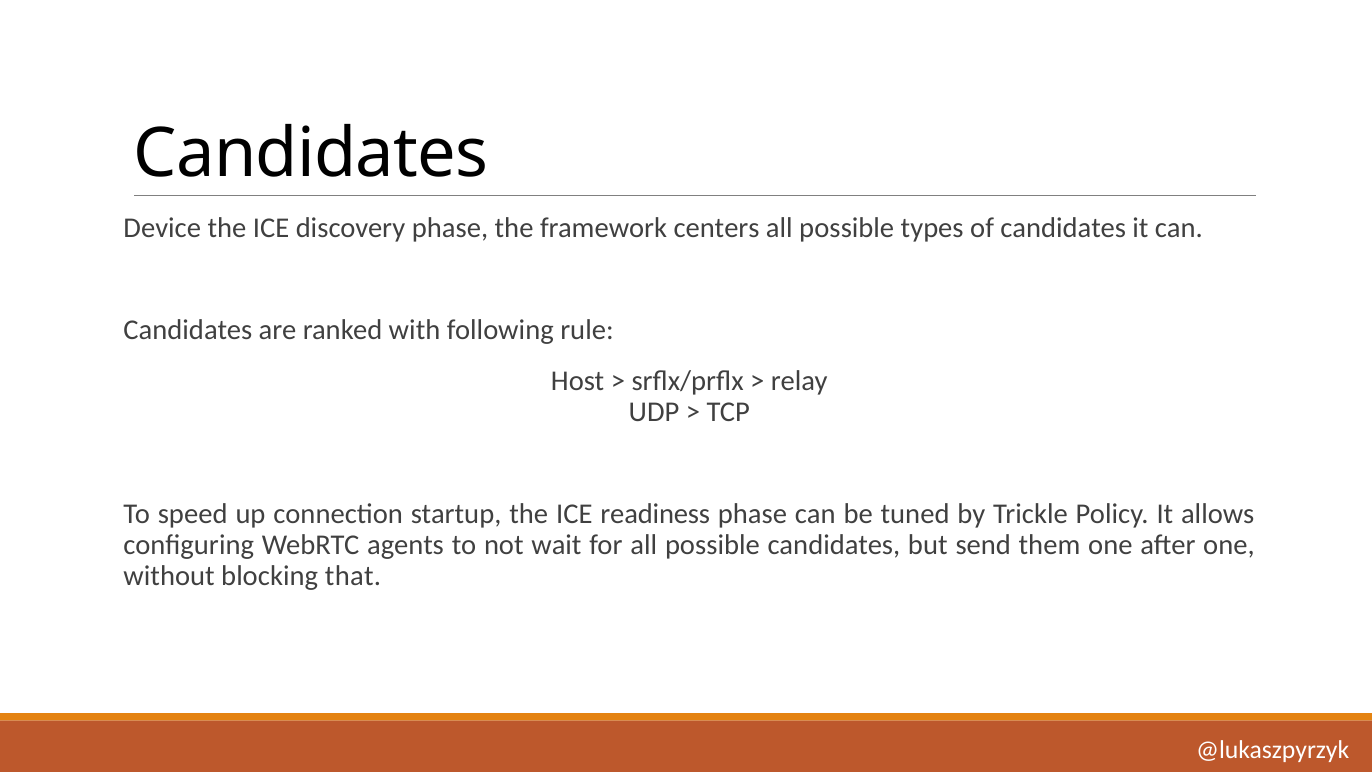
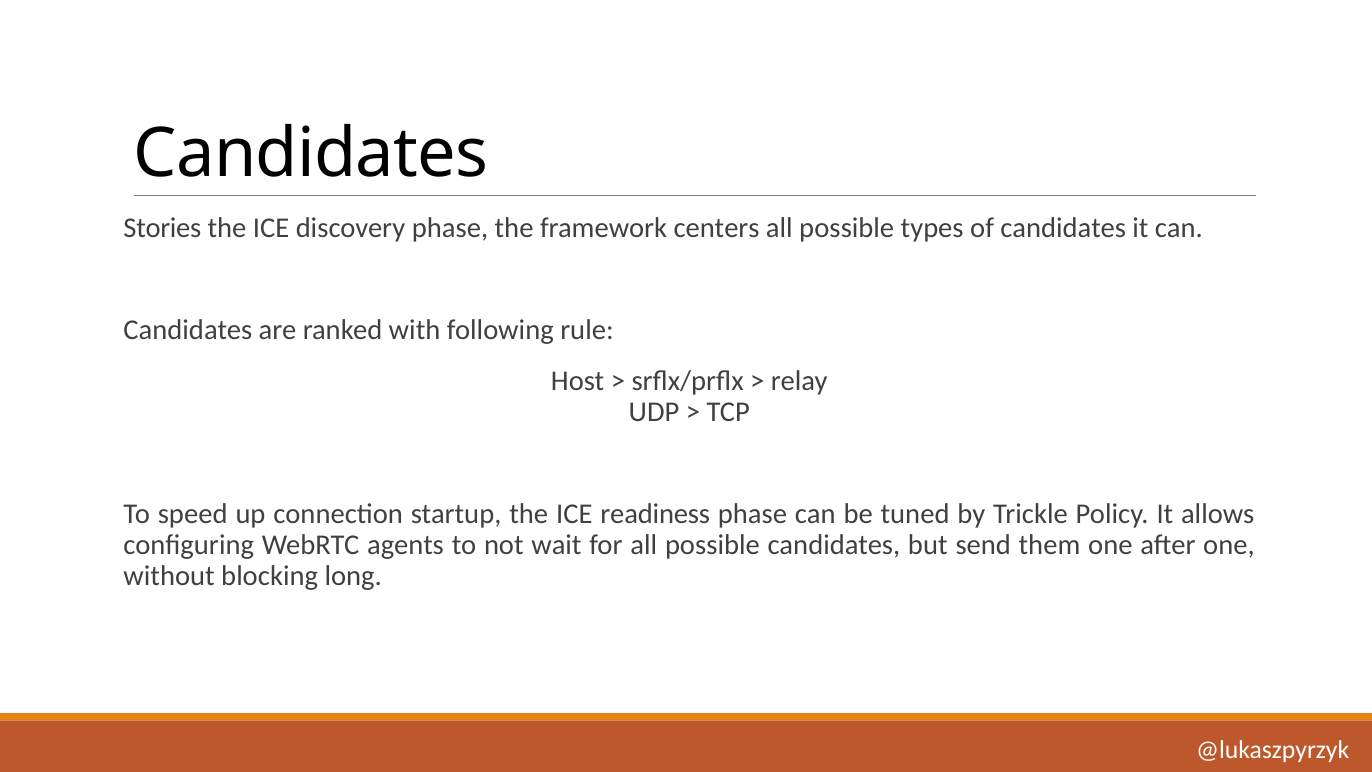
Device: Device -> Stories (162, 228)
that: that -> long (353, 576)
